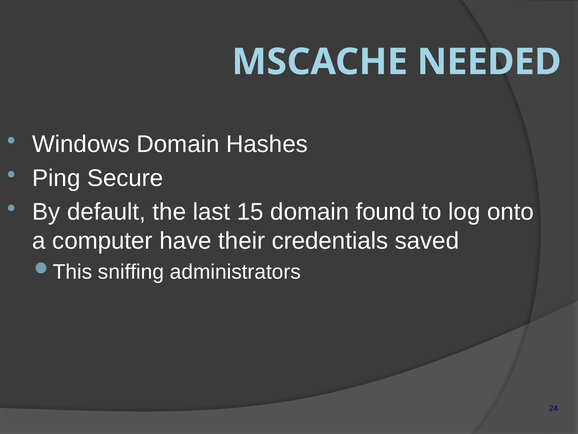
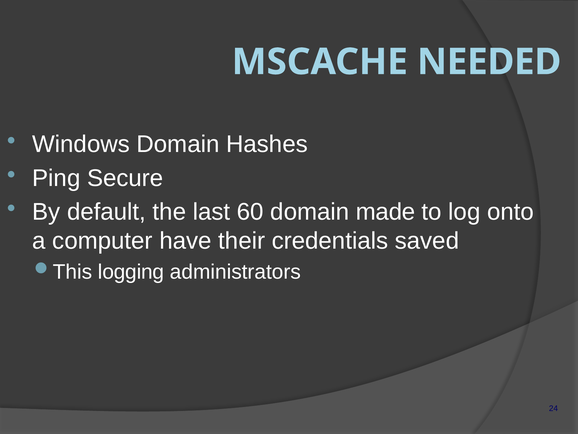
15: 15 -> 60 (250, 212)
found: found -> made (386, 212)
sniffing: sniffing -> logging (131, 271)
